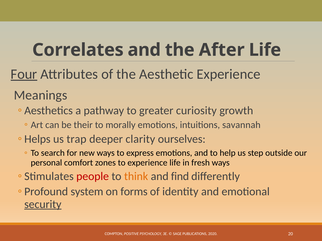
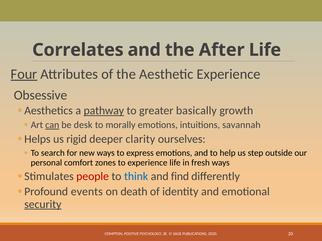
Meanings: Meanings -> Obsessive (41, 95)
pathway underline: none -> present (104, 111)
curiosity: curiosity -> basically (196, 111)
can underline: none -> present (52, 125)
their: their -> desk (83, 125)
trap: trap -> rigid (77, 139)
think colour: orange -> blue (136, 177)
system: system -> events (87, 192)
forms: forms -> death (134, 192)
